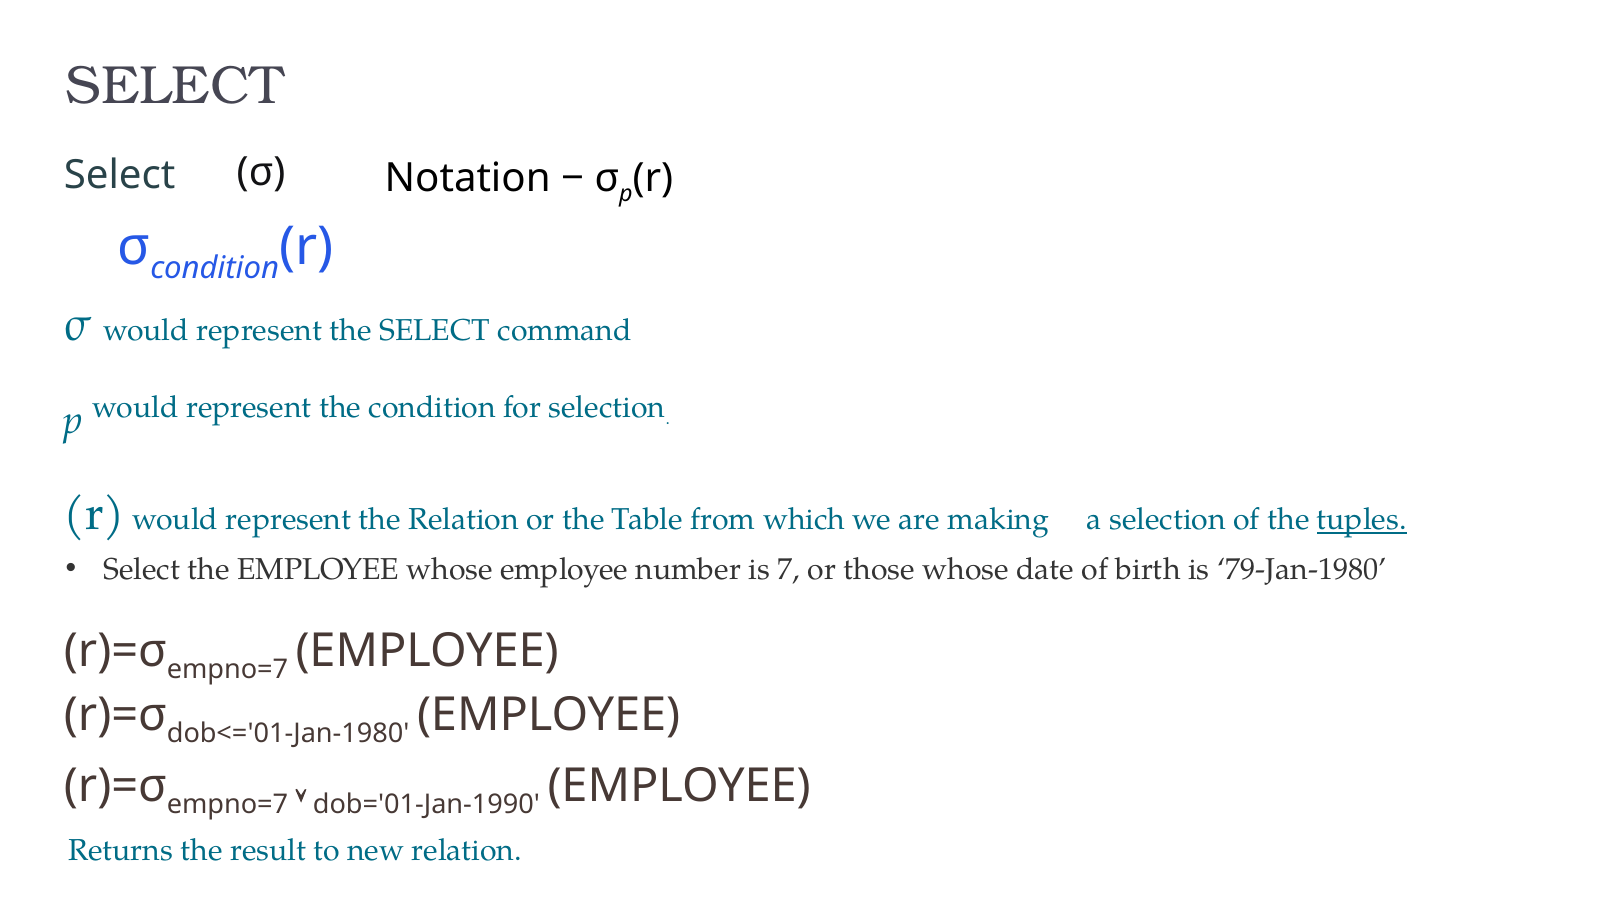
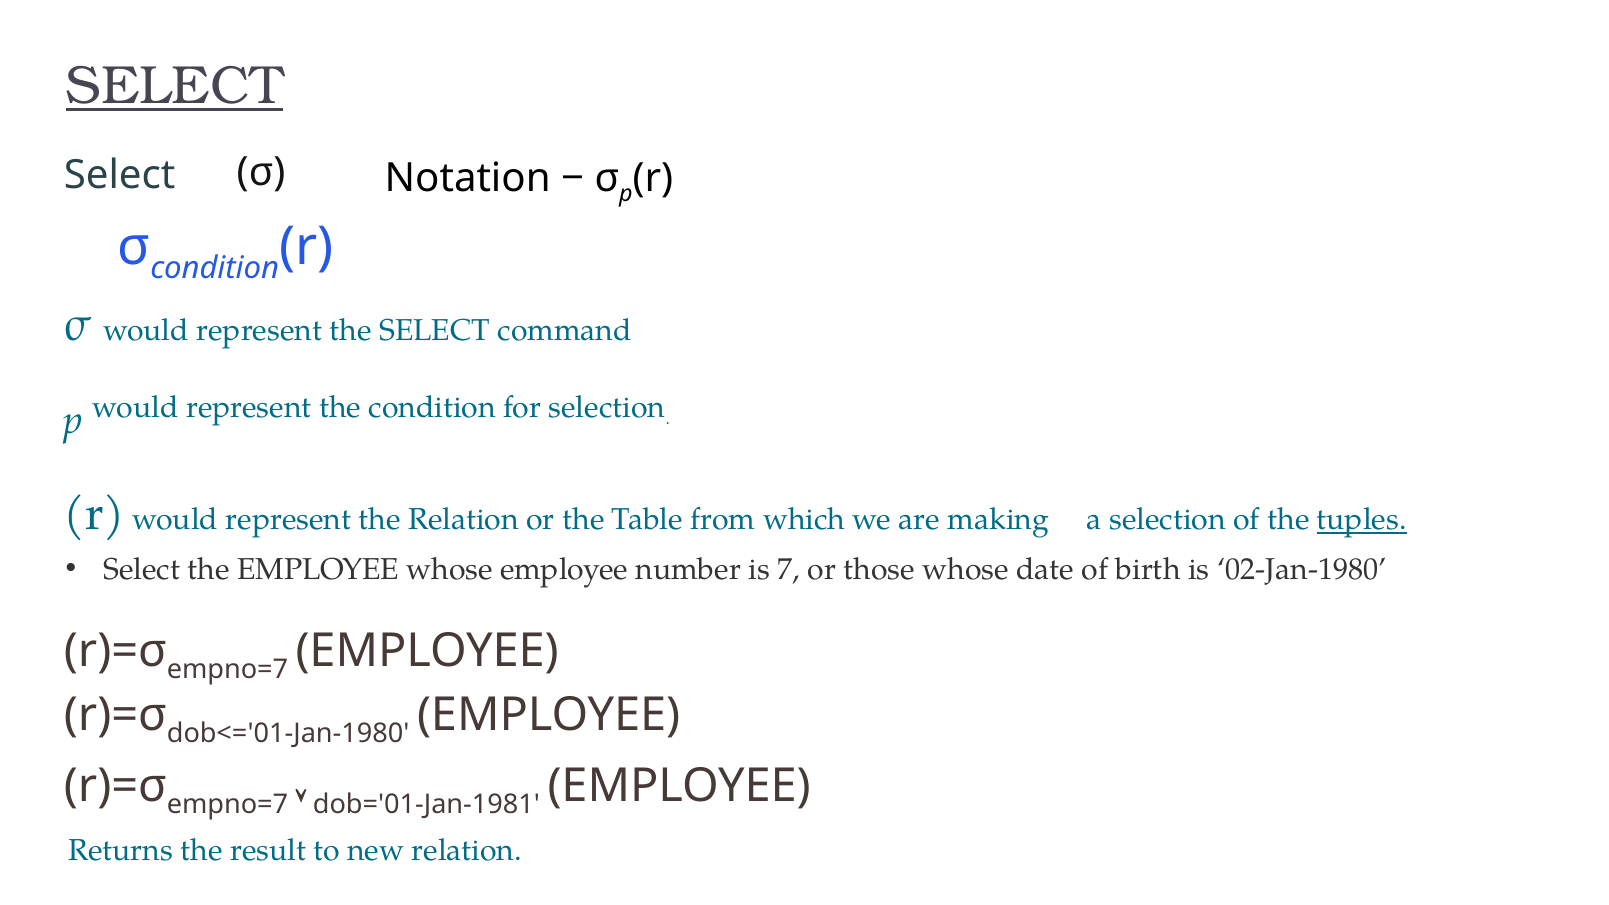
SELECT underline: none -> present (175, 86)
79-Jan-1980: 79-Jan-1980 -> 02-Jan-1980 (1302, 569)
dob='01-Jan-1990: dob='01-Jan-1990 -> dob='01-Jan-1981 (426, 805)
